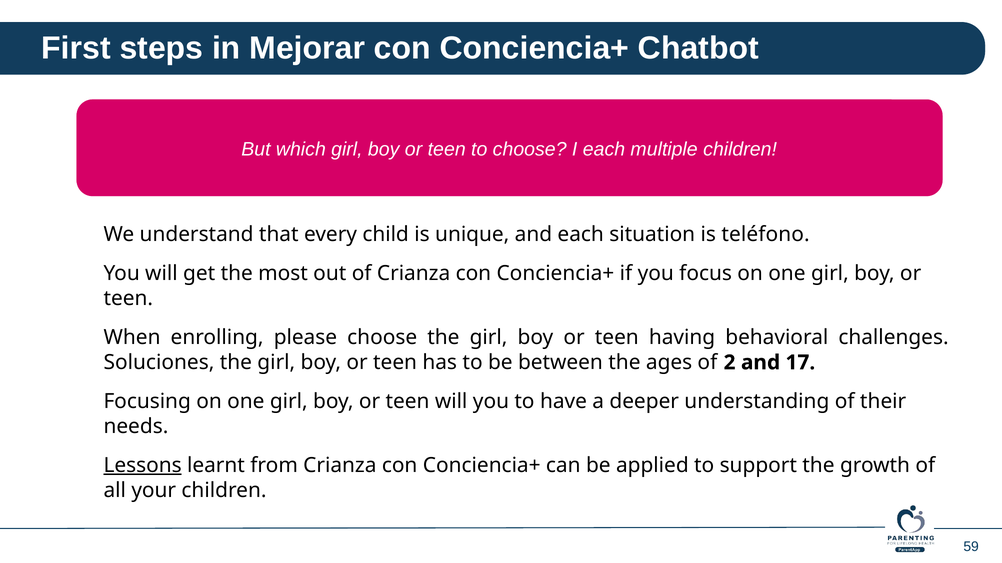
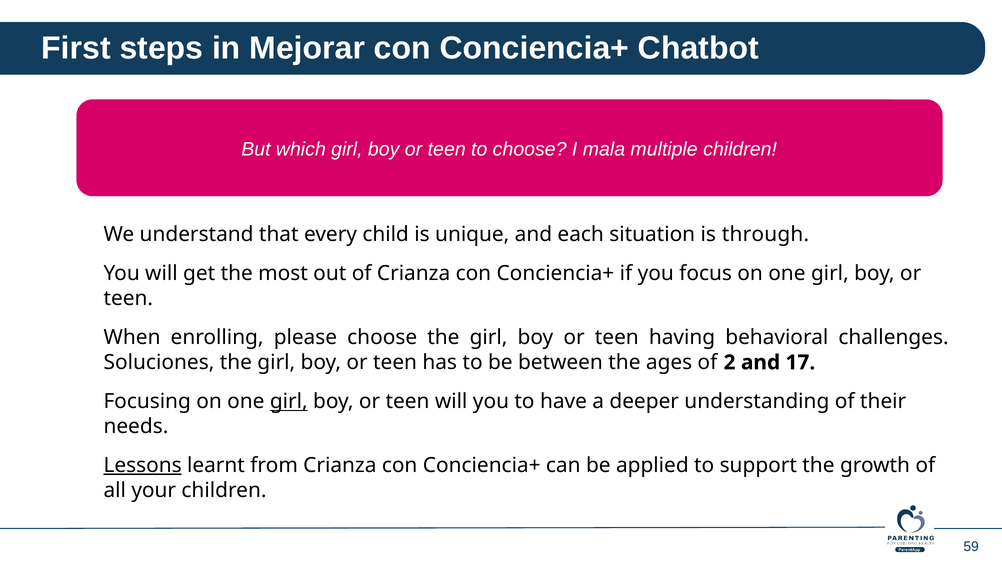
I each: each -> mala (604, 149)
teléfono: teléfono -> through (765, 235)
girl underline: none -> present (289, 402)
